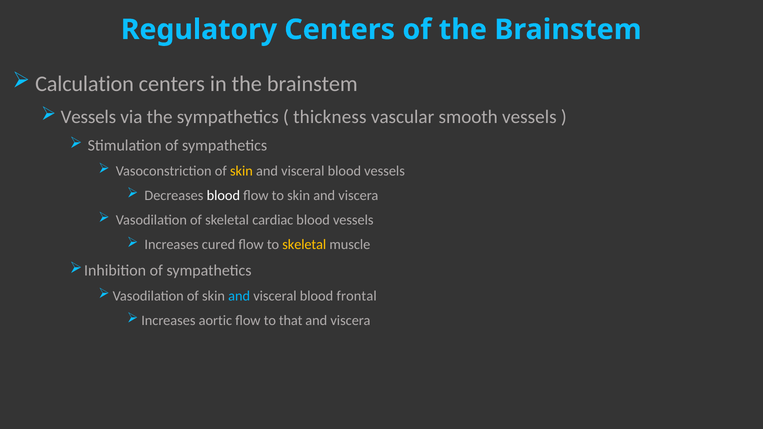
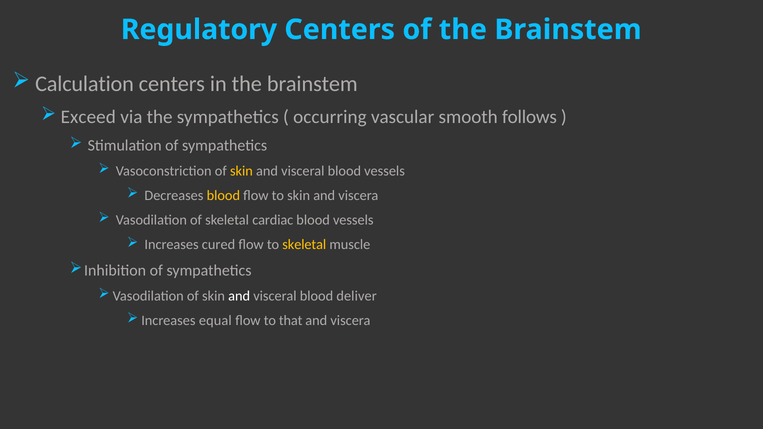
Vessels: Vessels -> Exceed (88, 117)
thickness: thickness -> occurring (330, 117)
smooth vessels: vessels -> follows (529, 117)
blood colour: white -> yellow (223, 196)
and colour: light blue -> white (239, 296)
frontal: frontal -> deliver (357, 296)
aortic: aortic -> equal (215, 321)
